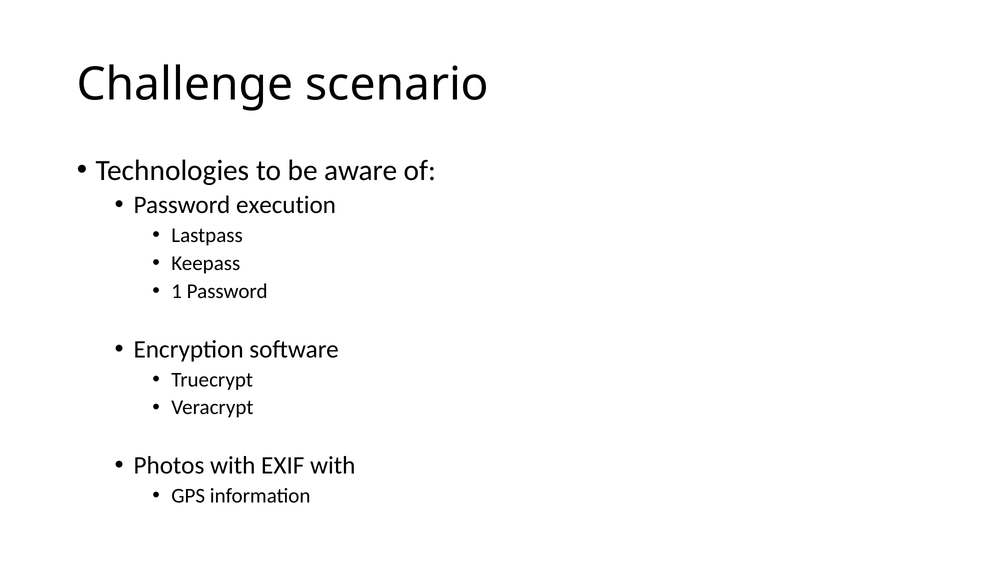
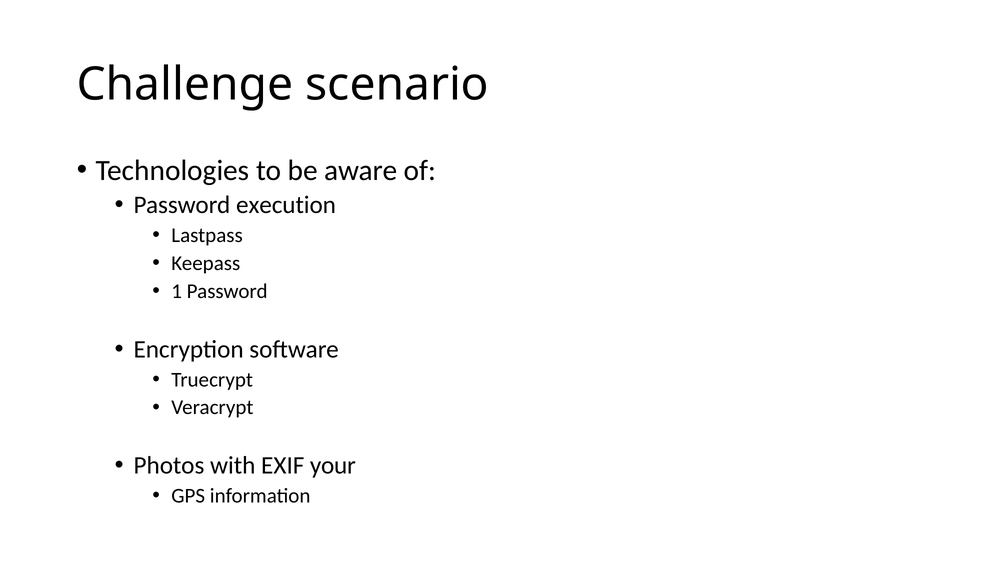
EXIF with: with -> your (333, 466)
